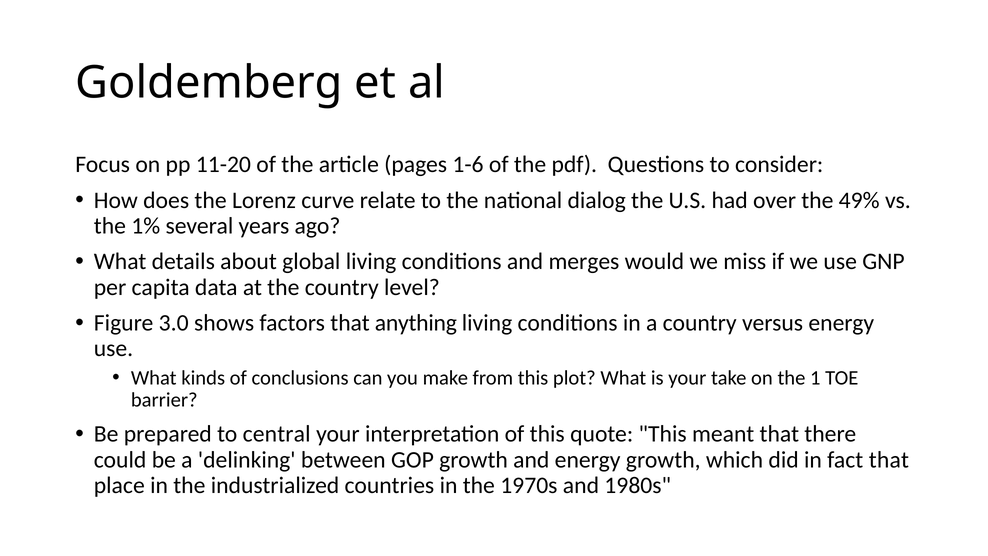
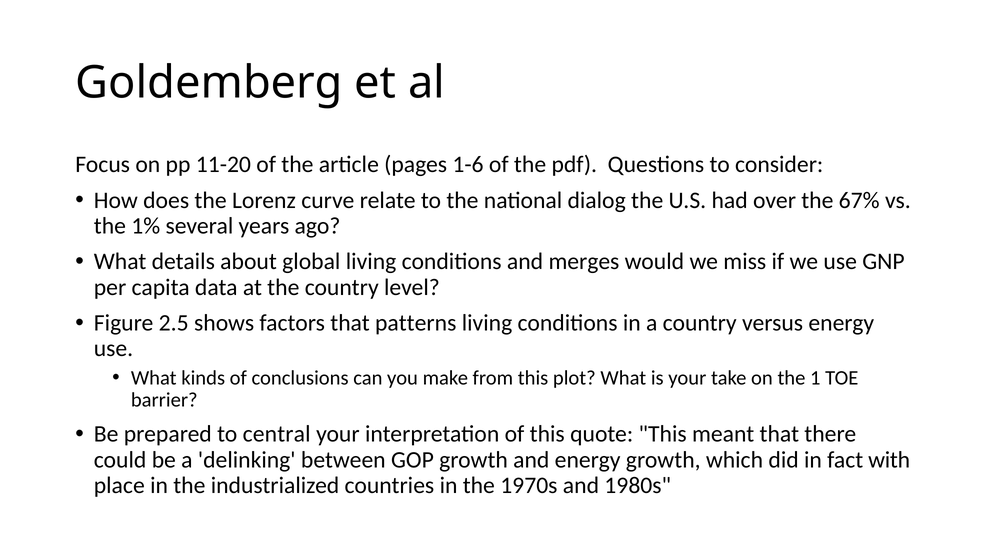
49%: 49% -> 67% (859, 200)
3.0: 3.0 -> 2.5 (174, 323)
anything: anything -> patterns (416, 323)
fact that: that -> with (889, 460)
